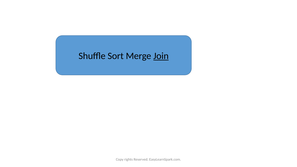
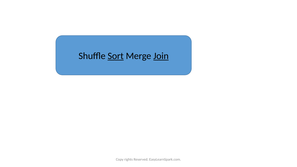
Sort underline: none -> present (116, 56)
